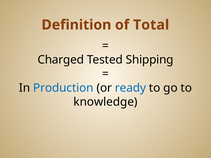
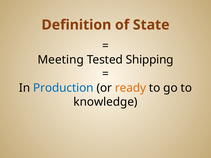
Total: Total -> State (151, 25)
Charged: Charged -> Meeting (61, 60)
ready colour: blue -> orange (130, 88)
